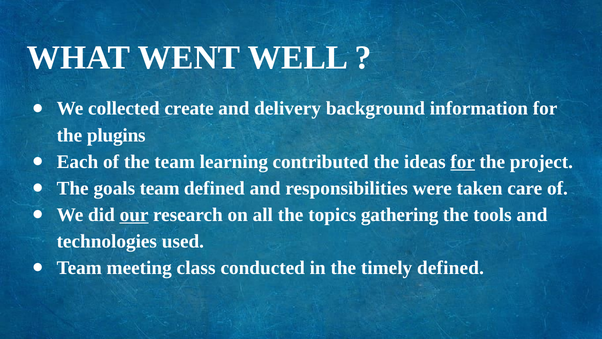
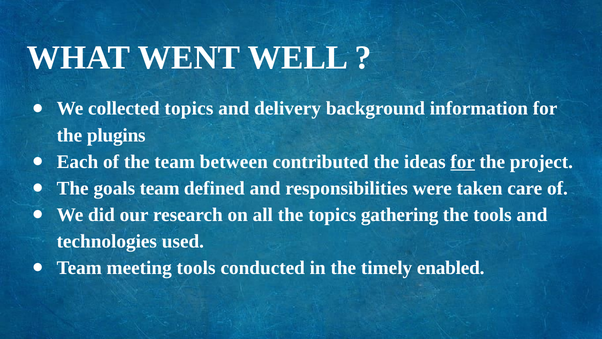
collected create: create -> topics (189, 109)
learning: learning -> between (234, 162)
our underline: present -> none (134, 215)
meeting class: class -> tools (196, 267)
timely defined: defined -> enabled (451, 267)
